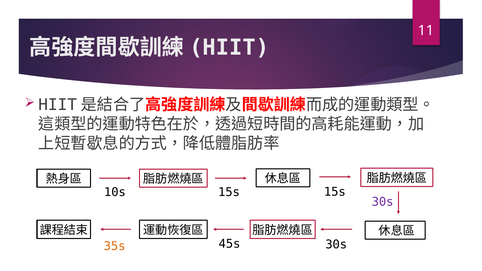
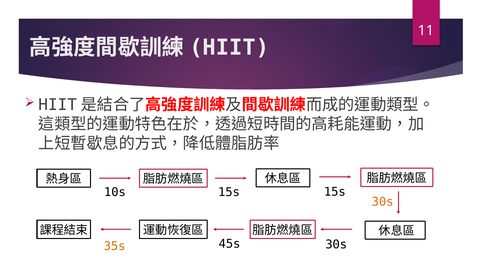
30s colour: purple -> orange (383, 202)
